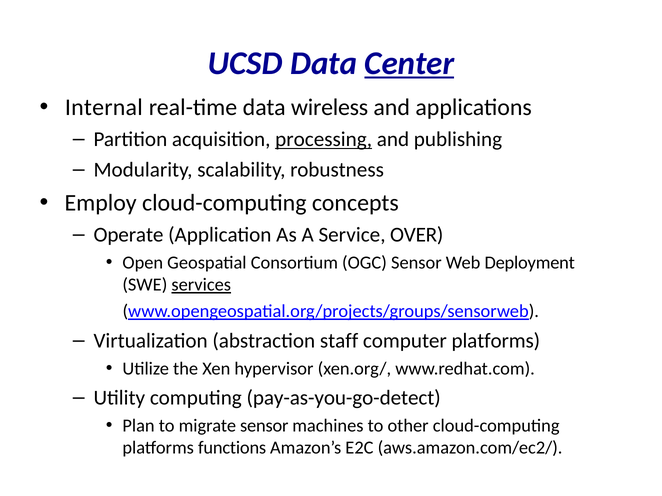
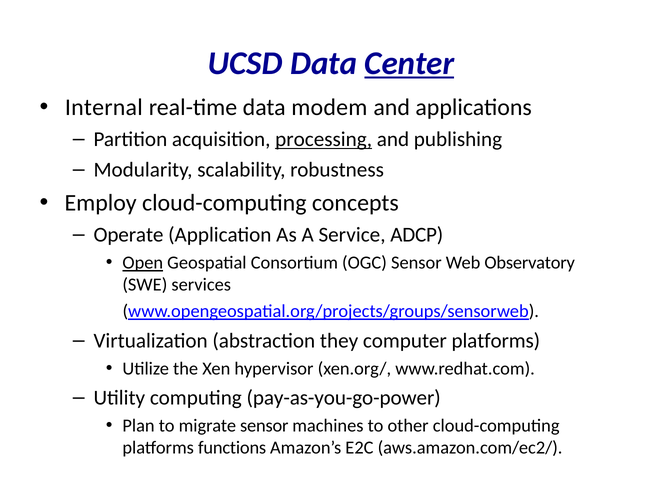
wireless: wireless -> modem (329, 108)
OVER: OVER -> ADCP (417, 235)
Open underline: none -> present (143, 263)
Deployment: Deployment -> Observatory (530, 263)
services underline: present -> none (201, 285)
staff: staff -> they (339, 341)
pay-as-you-go-detect: pay-as-you-go-detect -> pay-as-you-go-power (344, 398)
